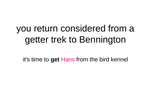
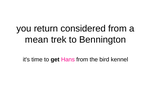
getter: getter -> mean (37, 40)
